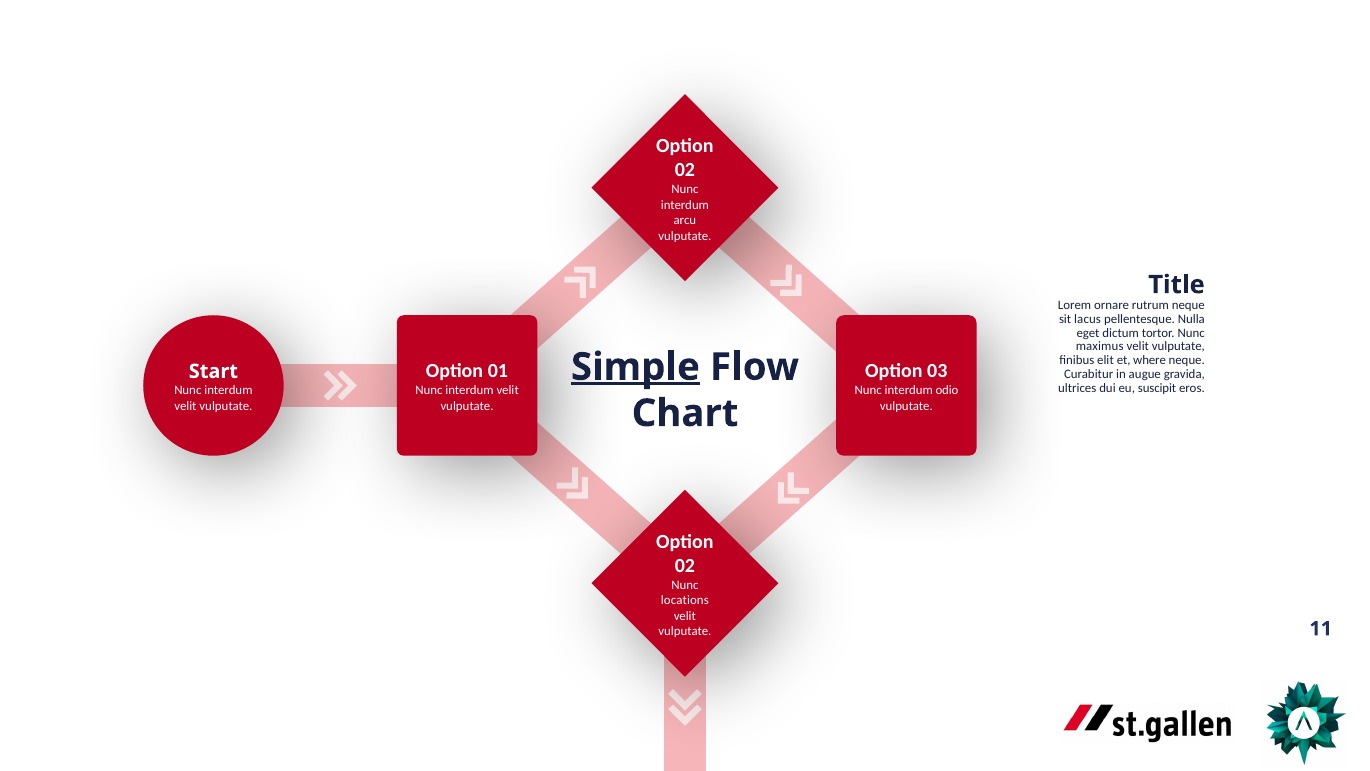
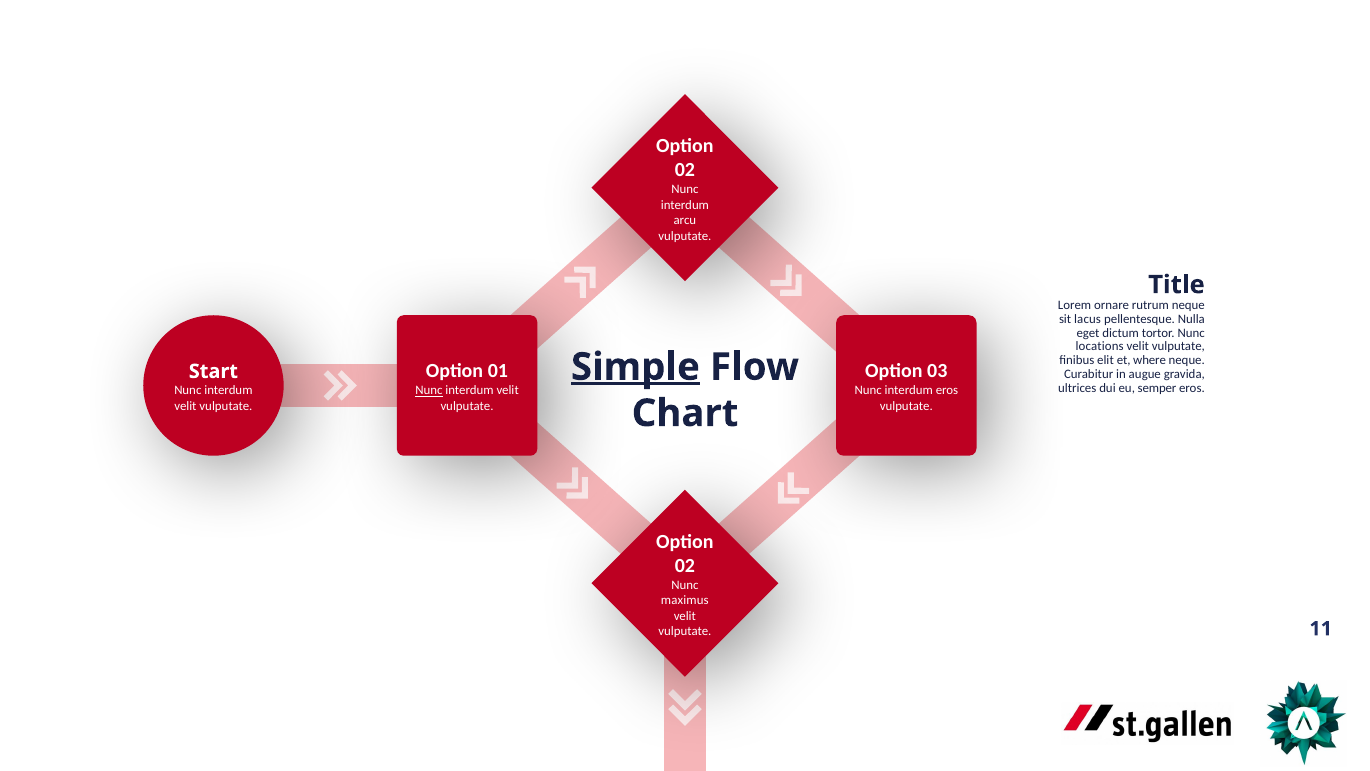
maximus: maximus -> locations (1100, 347)
suscipit: suscipit -> semper (1157, 388)
Nunc underline: none -> present (429, 390)
interdum odio: odio -> eros (947, 390)
locations: locations -> maximus (685, 600)
